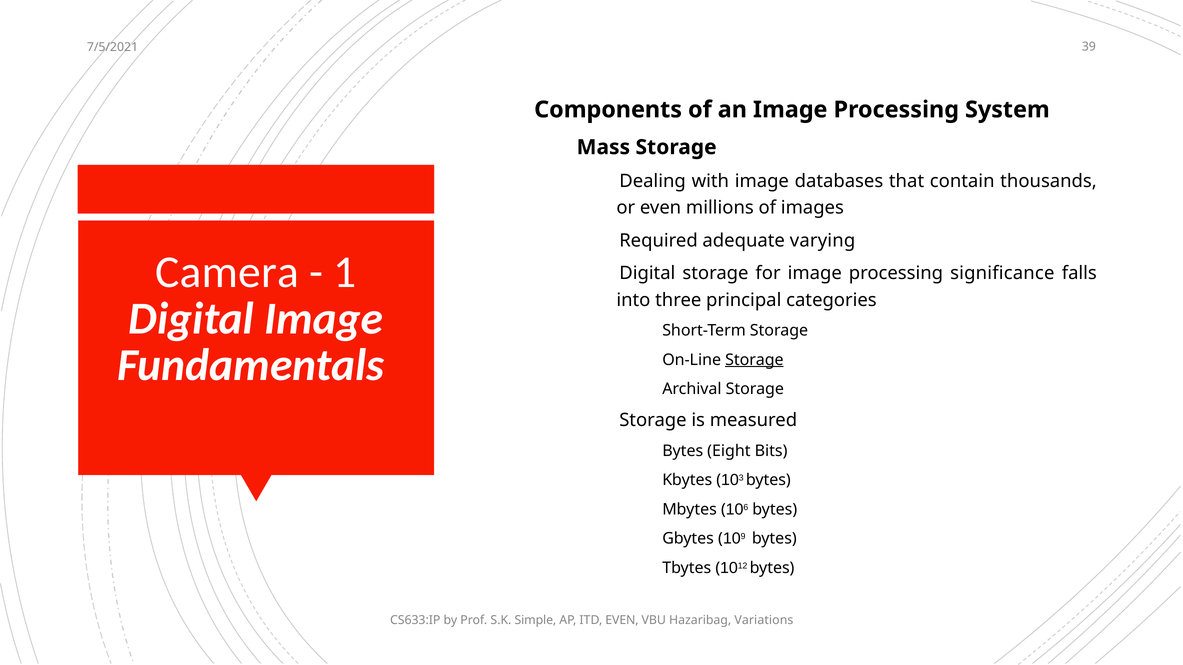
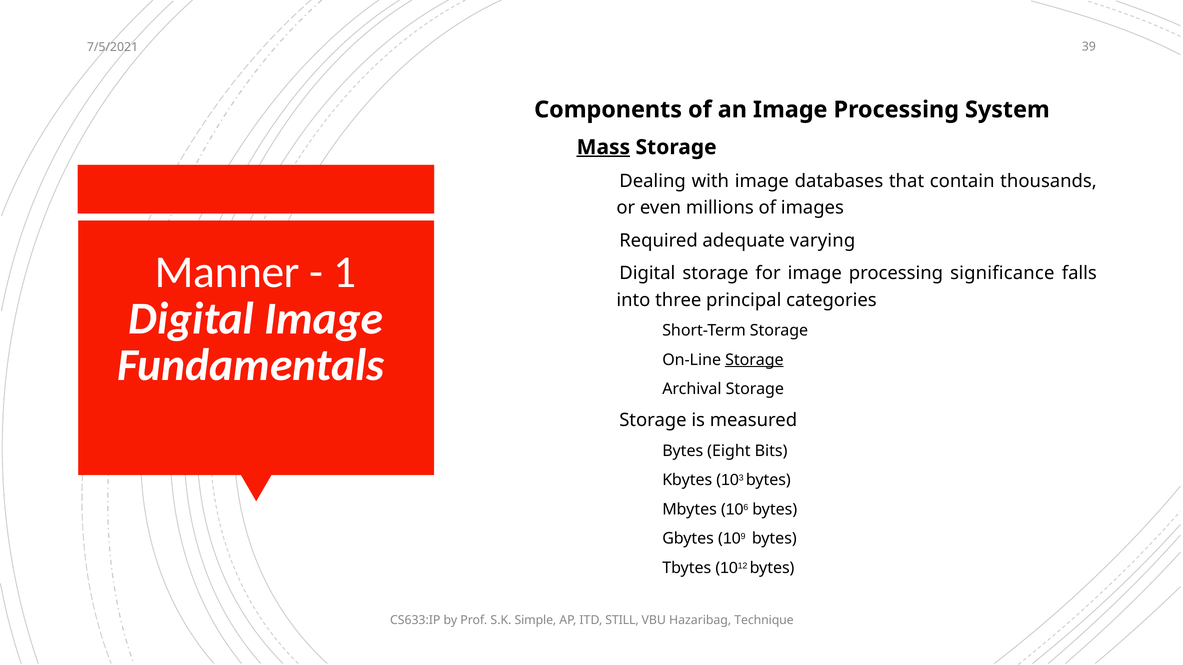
Mass underline: none -> present (603, 147)
Camera: Camera -> Manner (227, 272)
ITD EVEN: EVEN -> STILL (622, 621)
Variations: Variations -> Technique (764, 621)
